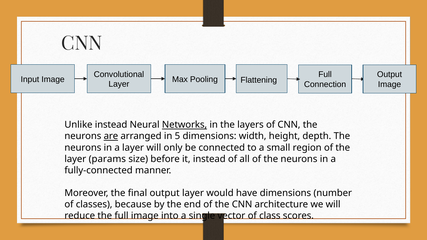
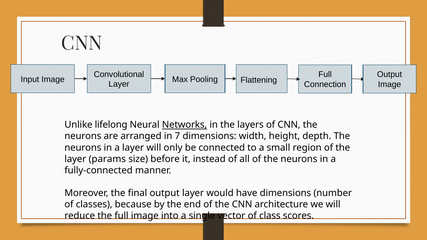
Unlike instead: instead -> lifelong (111, 125)
are underline: present -> none (111, 136)
5: 5 -> 7 (177, 136)
